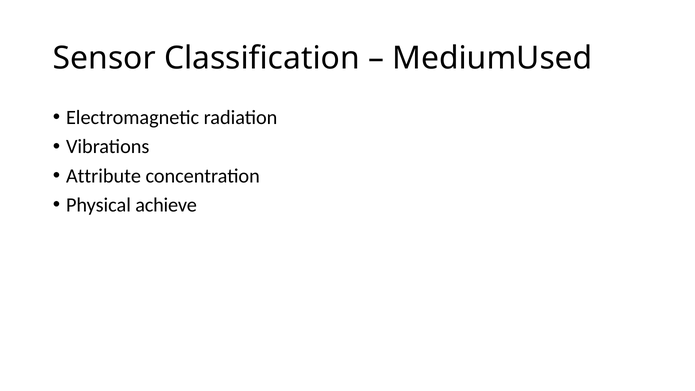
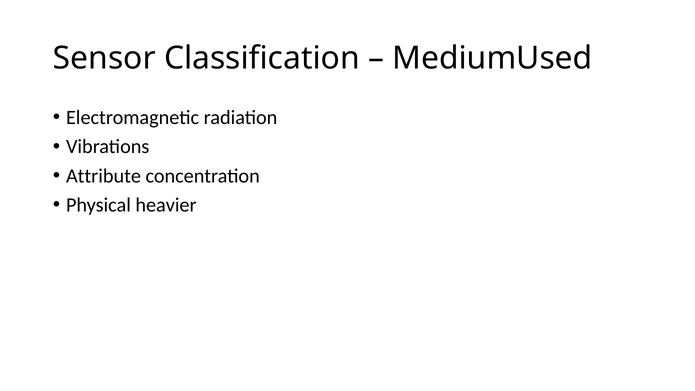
achieve: achieve -> heavier (166, 205)
